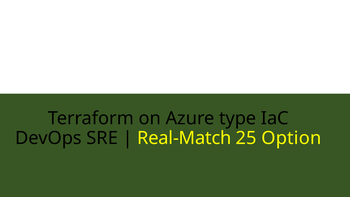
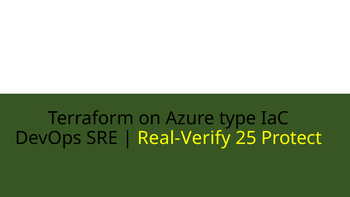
Real-Match: Real-Match -> Real-Verify (184, 138)
Option: Option -> Protect (292, 138)
